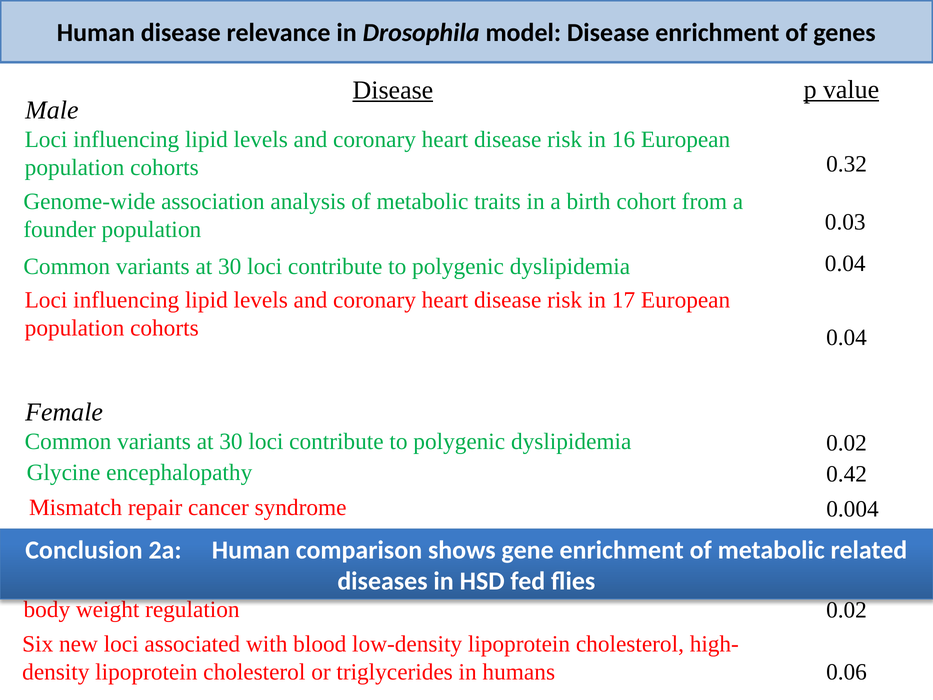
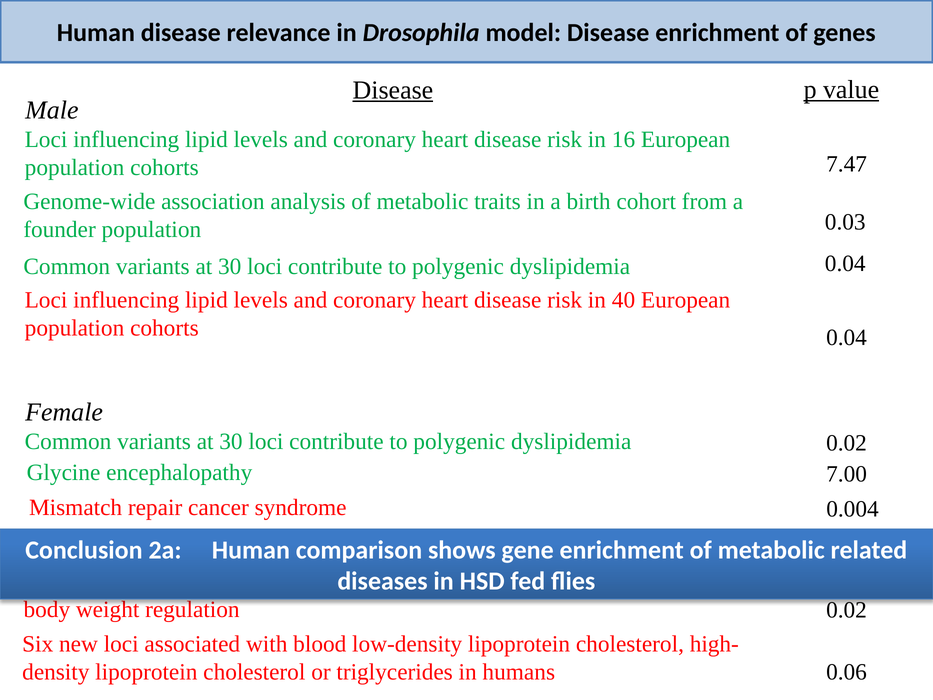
0.32: 0.32 -> 7.47 (847, 164)
17: 17 -> 40 (624, 300)
0.42: 0.42 -> 7.00 (847, 474)
